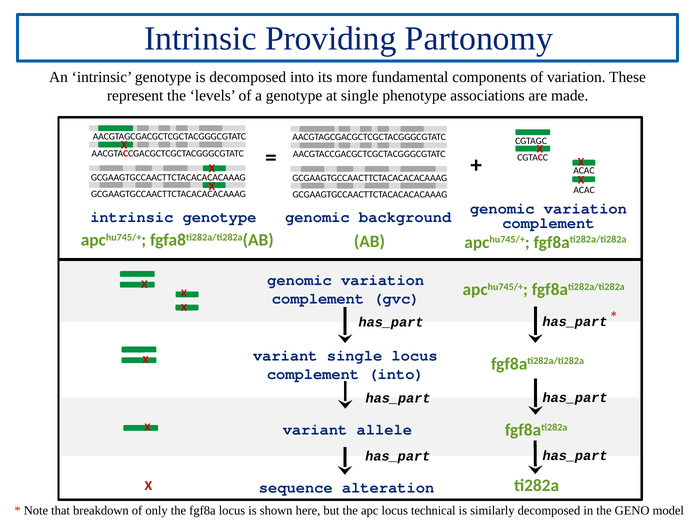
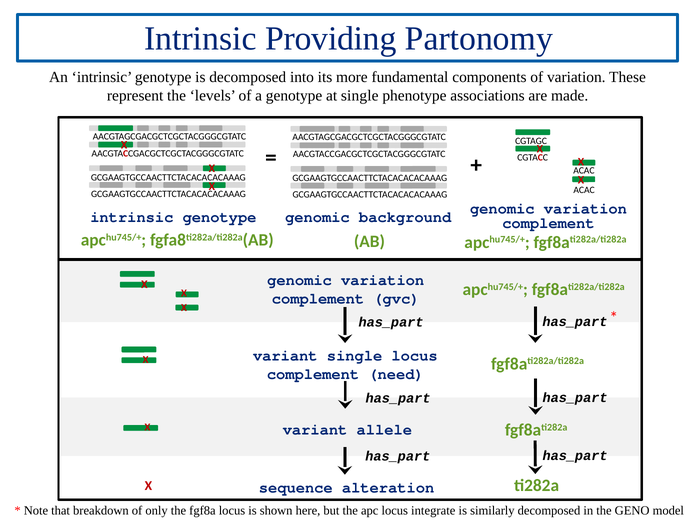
complement into: into -> need (396, 374)
technical: technical -> integrate (433, 511)
